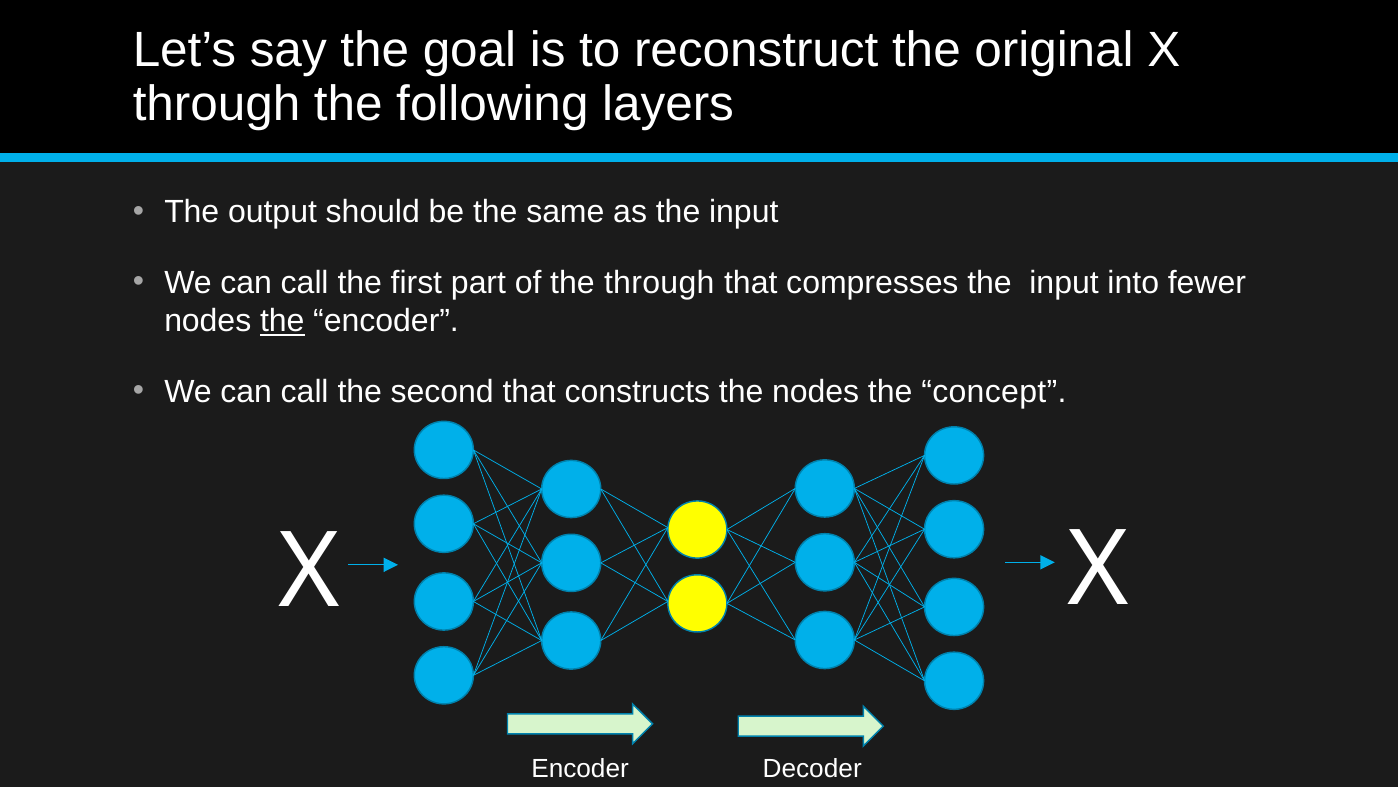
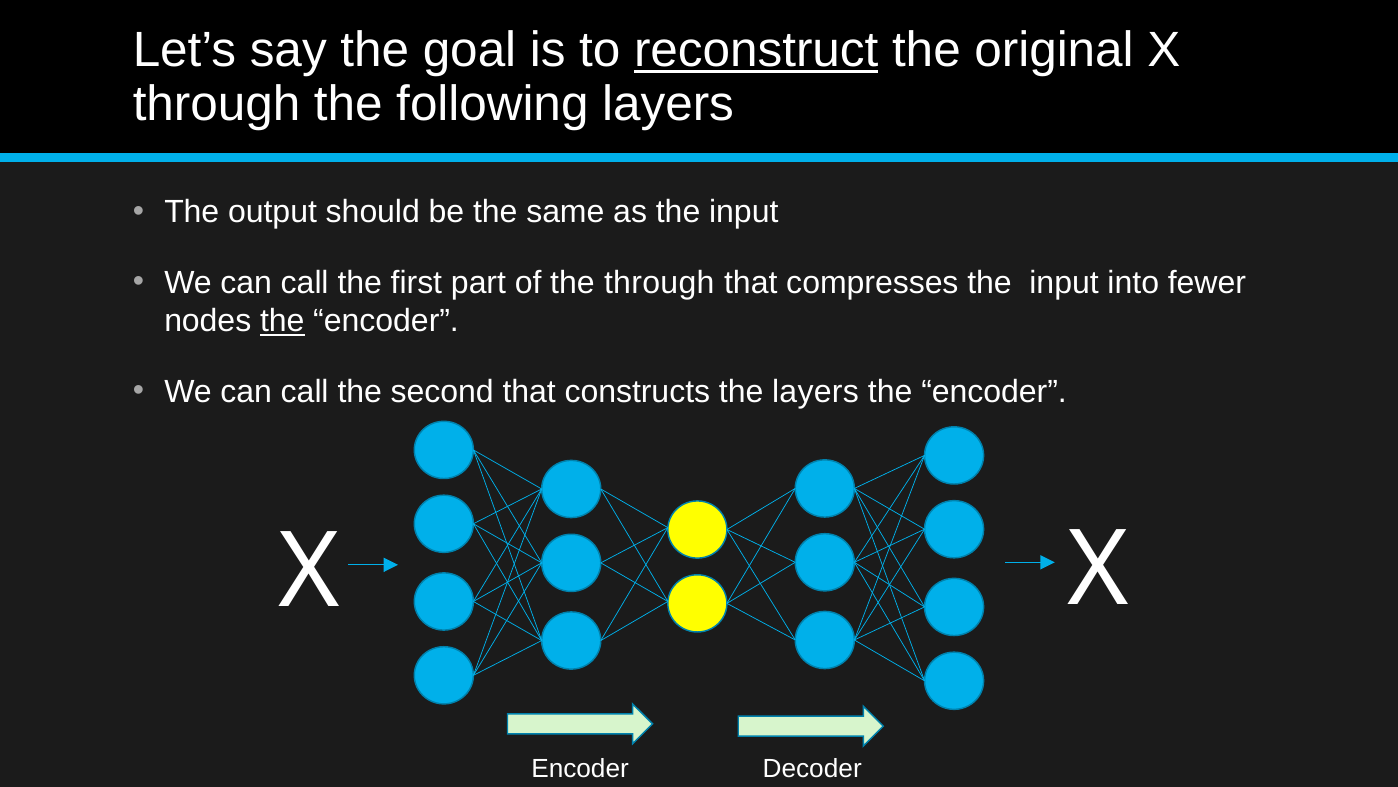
reconstruct underline: none -> present (756, 50)
the nodes: nodes -> layers (816, 391)
concept: concept -> encoder (994, 391)
